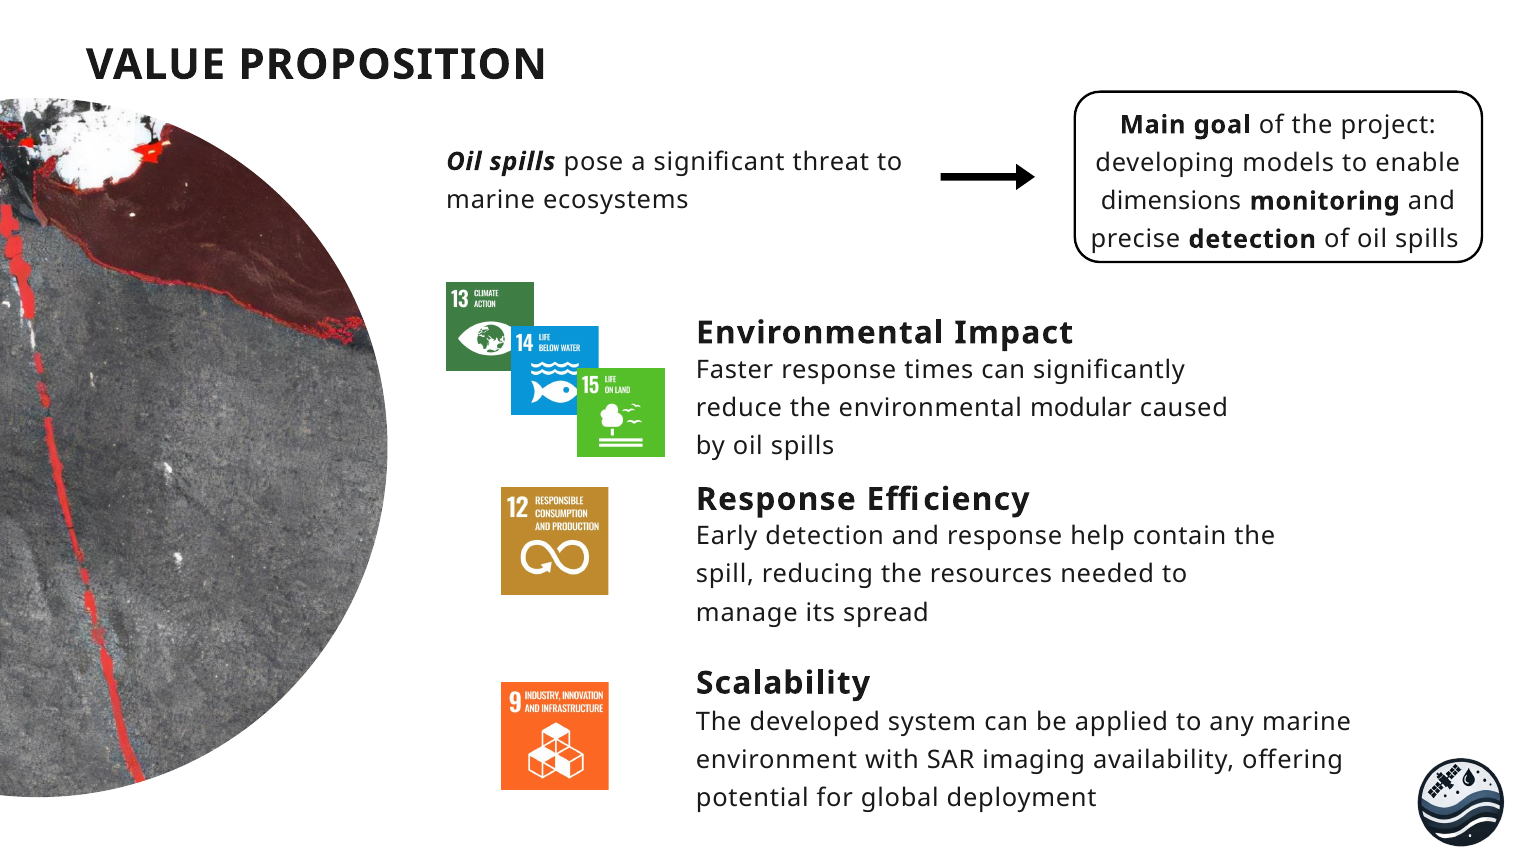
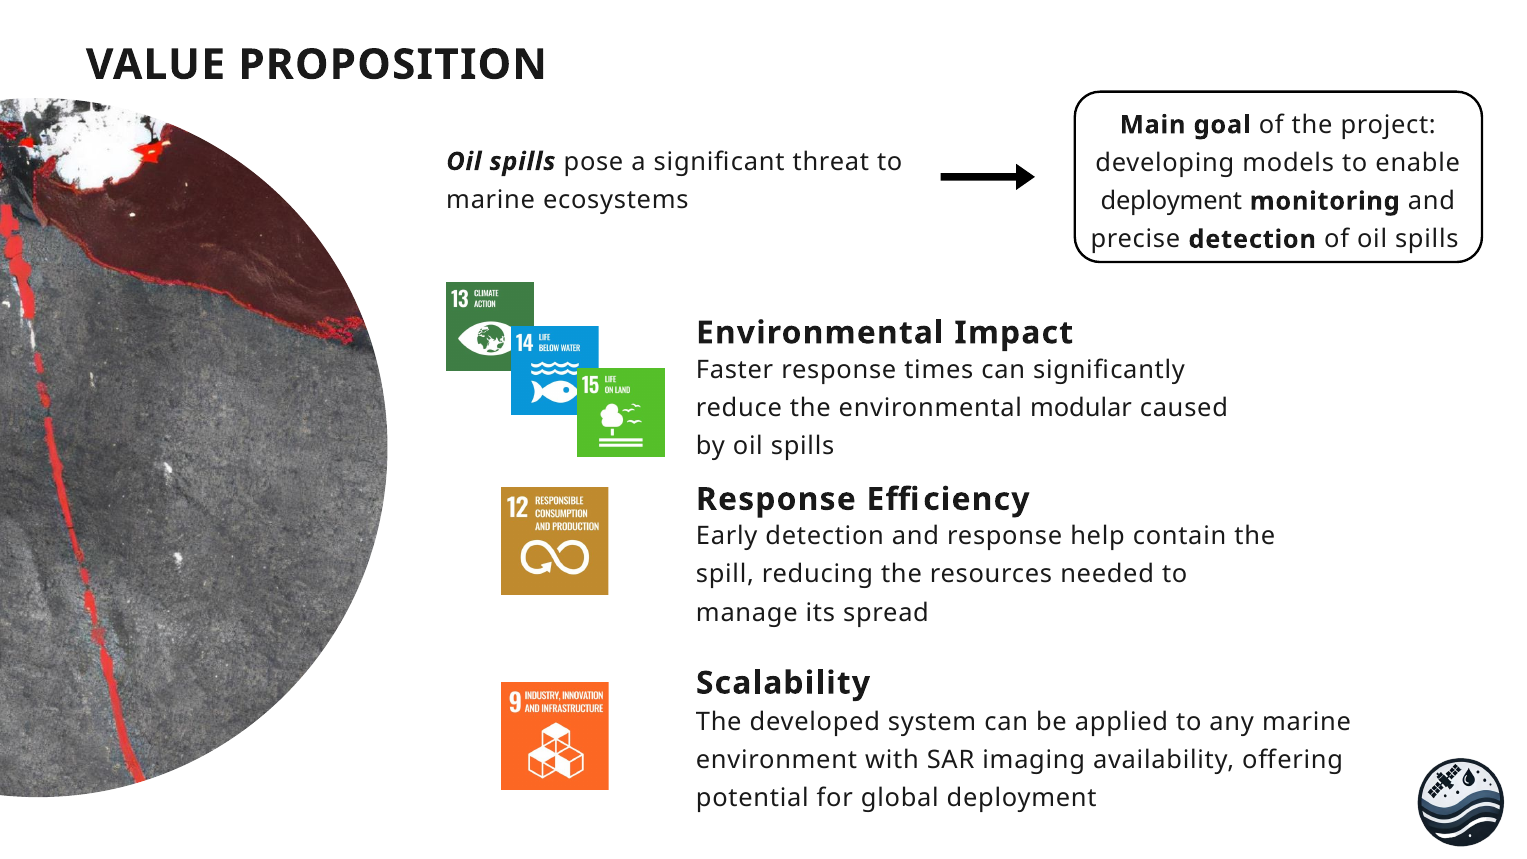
dimensions: dimensions -> deployment (1171, 201)
